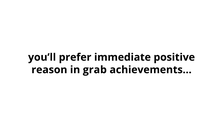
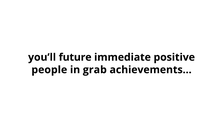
prefer: prefer -> future (75, 57)
reason: reason -> people (49, 70)
